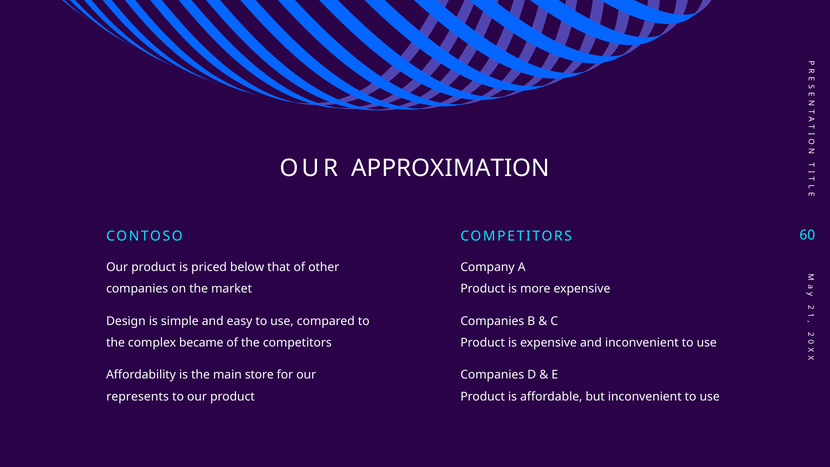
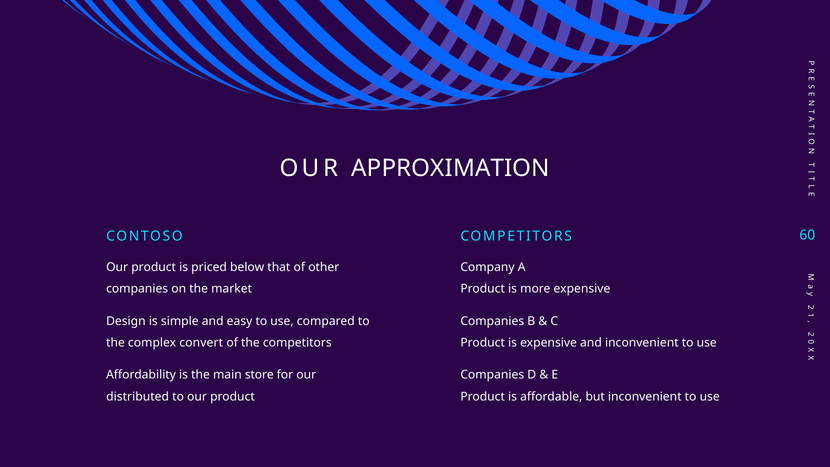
became: became -> convert (201, 343)
represents: represents -> distributed (138, 397)
